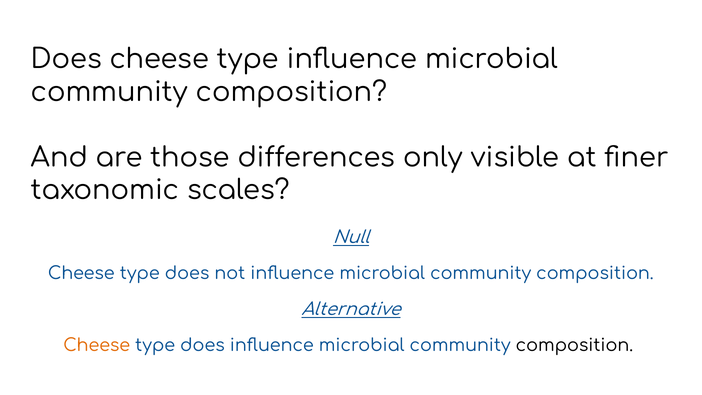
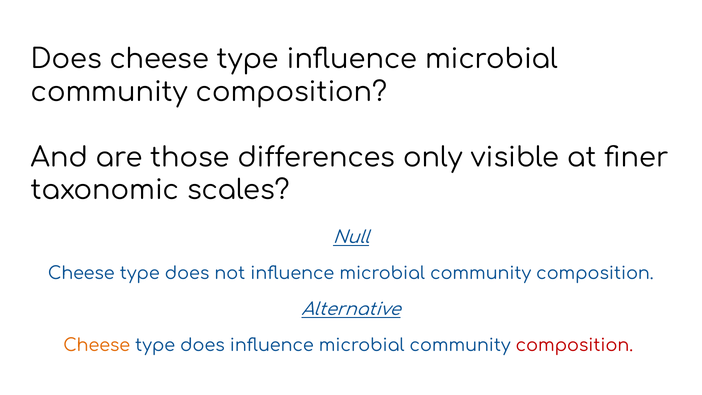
composition colour: black -> red (574, 345)
